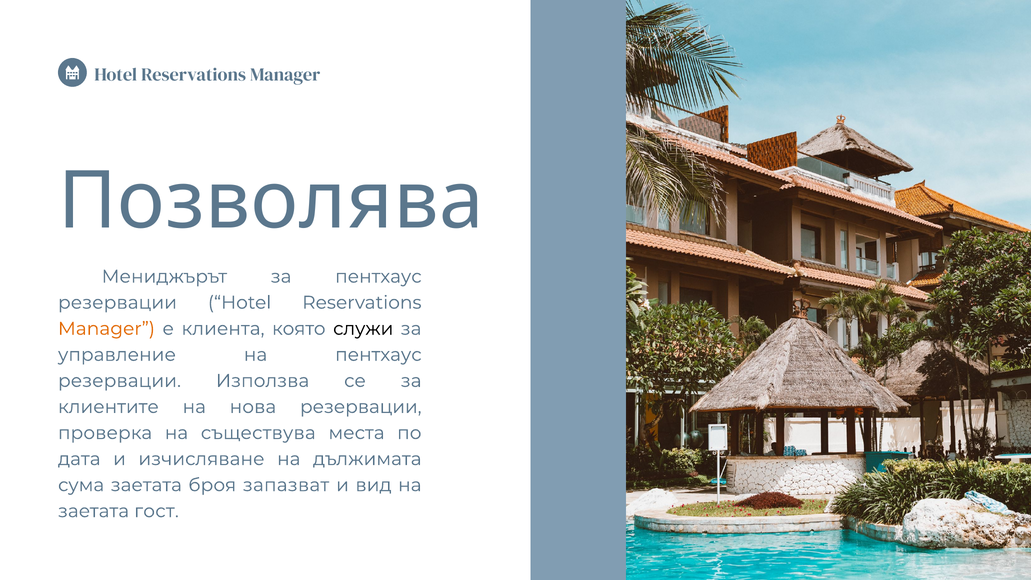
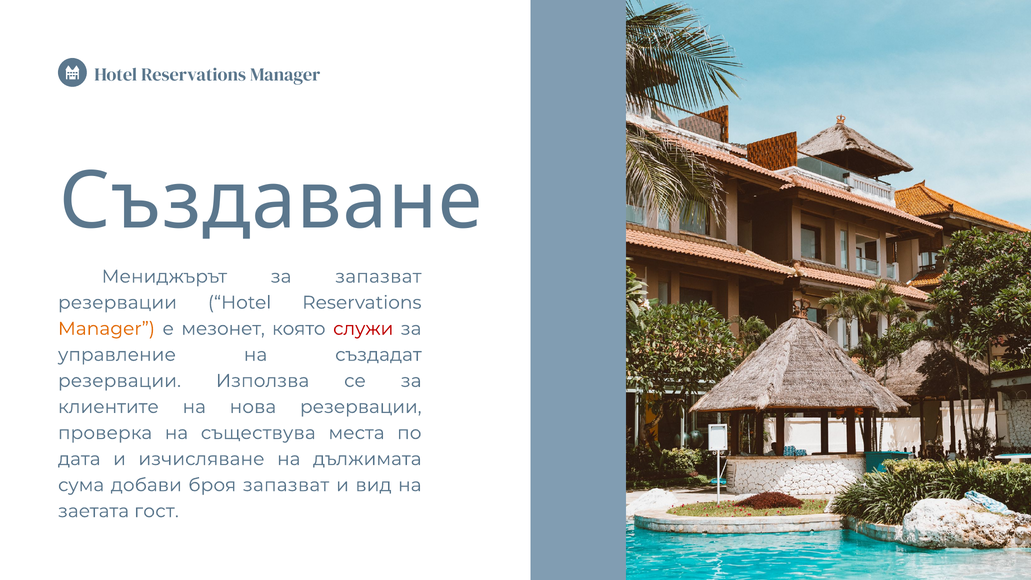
Позволява: Позволява -> Създаване (271, 201)
за пентхаус: пентхаус -> запазват (378, 277)
клиента: клиента -> мезонет (223, 329)
служи colour: black -> red (363, 329)
на пентхаус: пентхаус -> създадат (378, 355)
сума заетата: заетата -> добави (146, 485)
